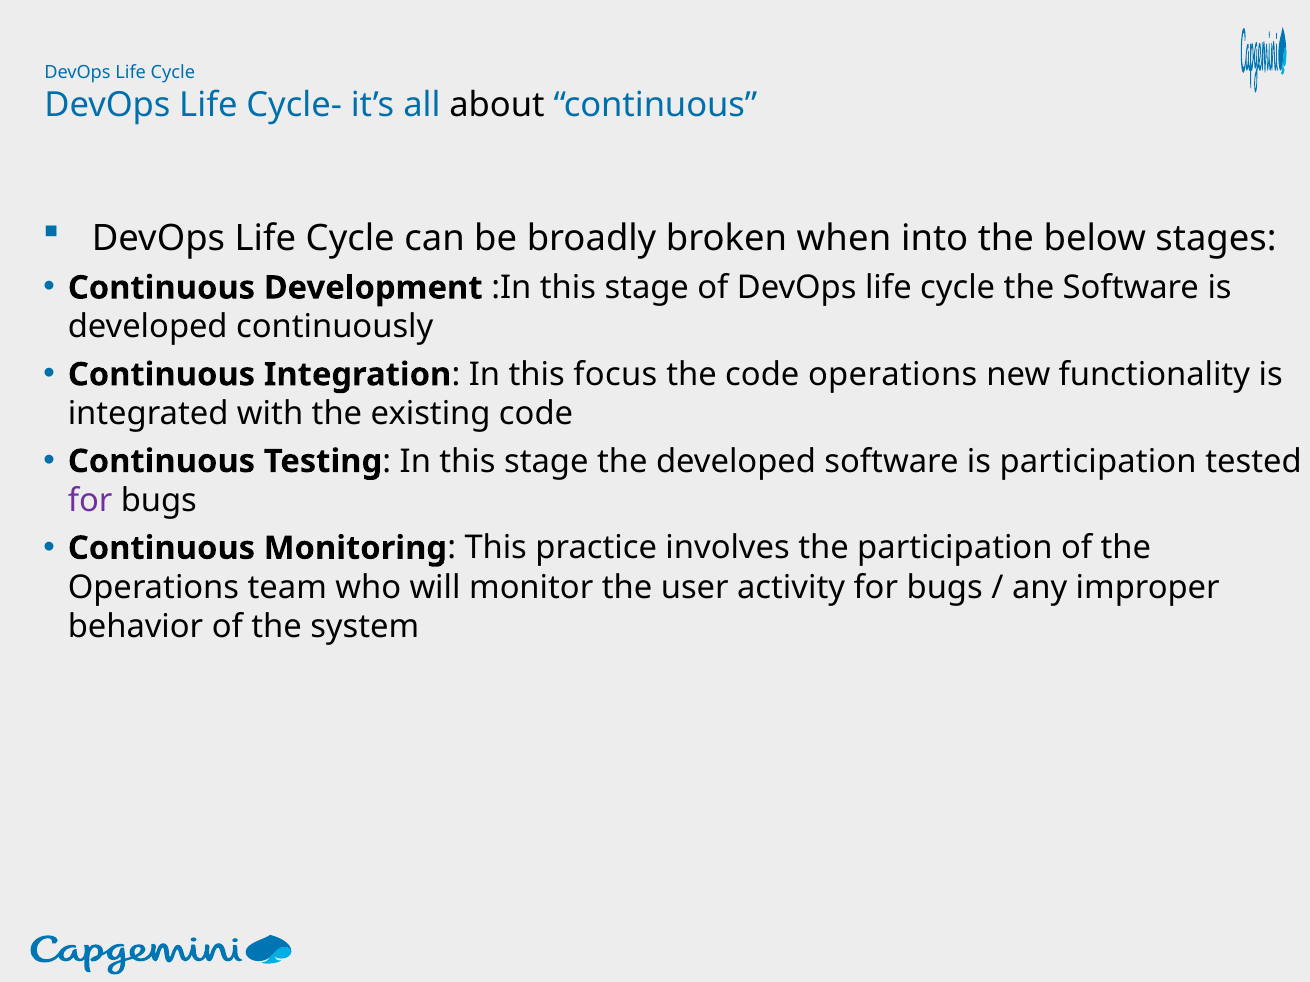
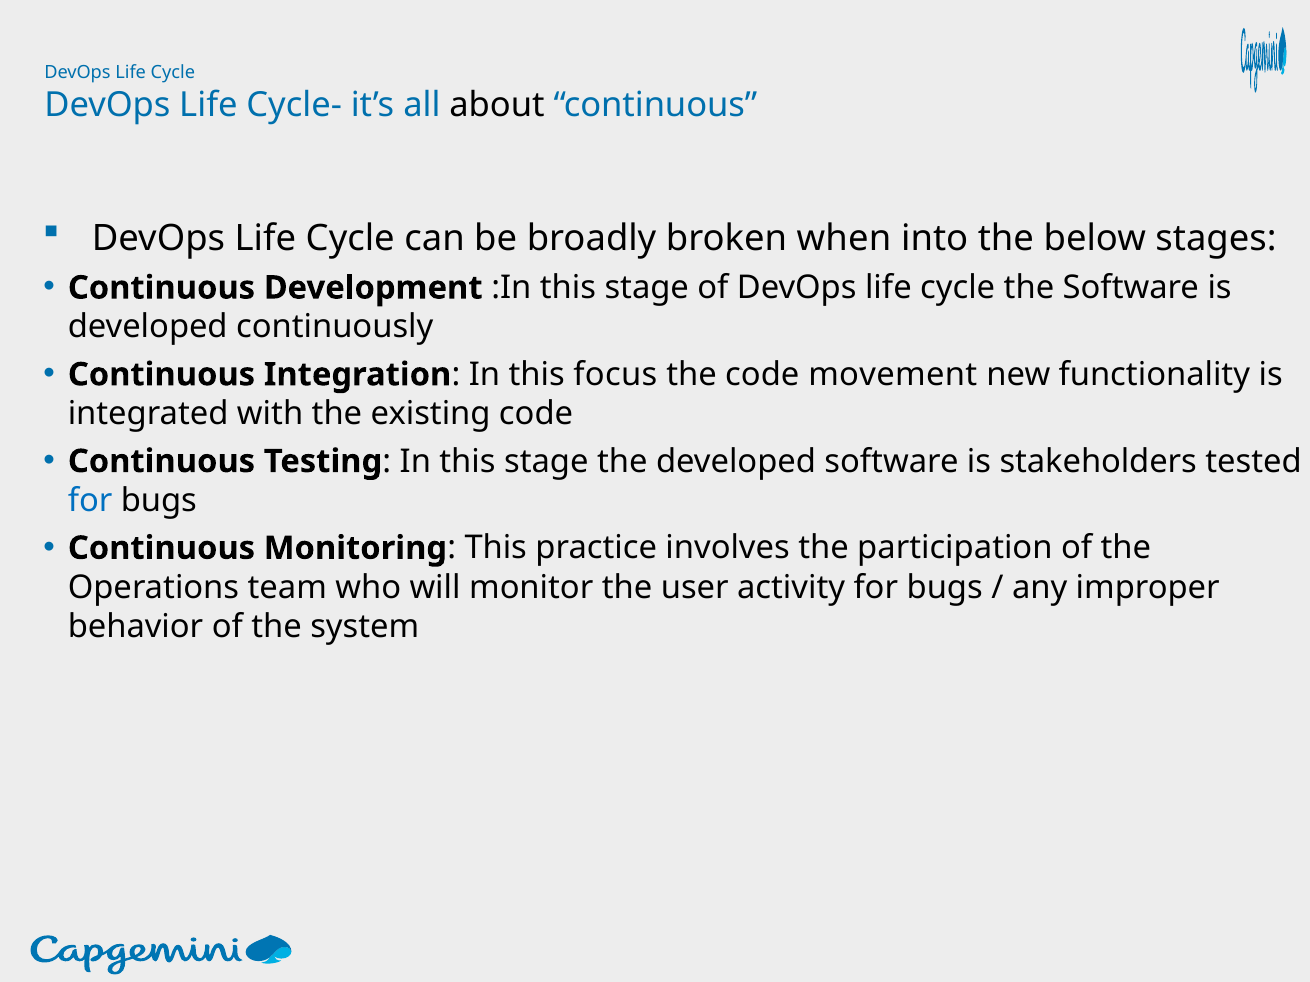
code operations: operations -> movement (893, 375)
is participation: participation -> stakeholders (1098, 462)
for colour: purple -> blue (90, 501)
